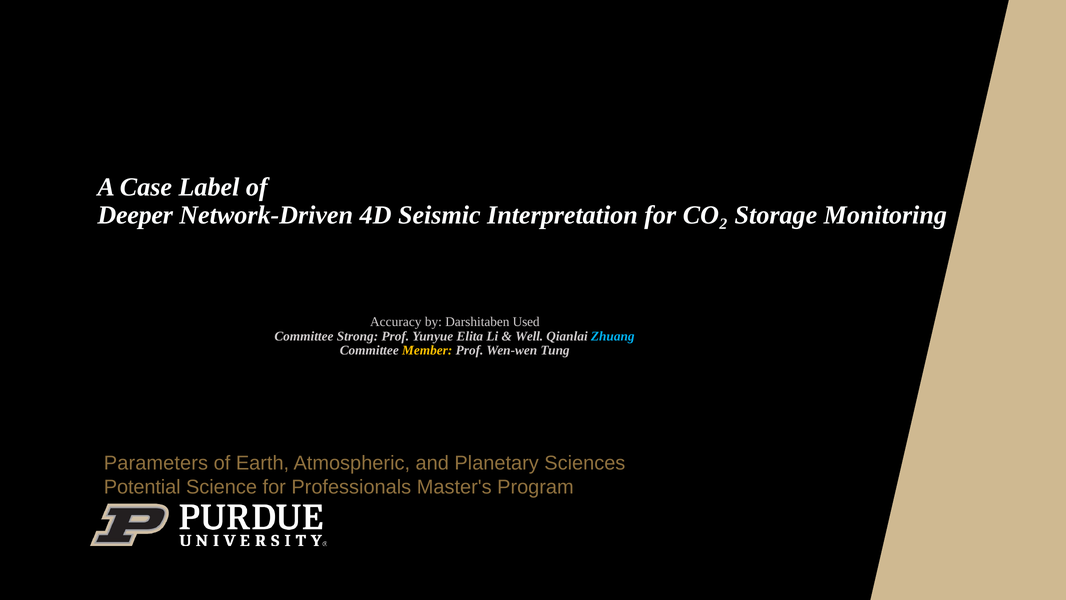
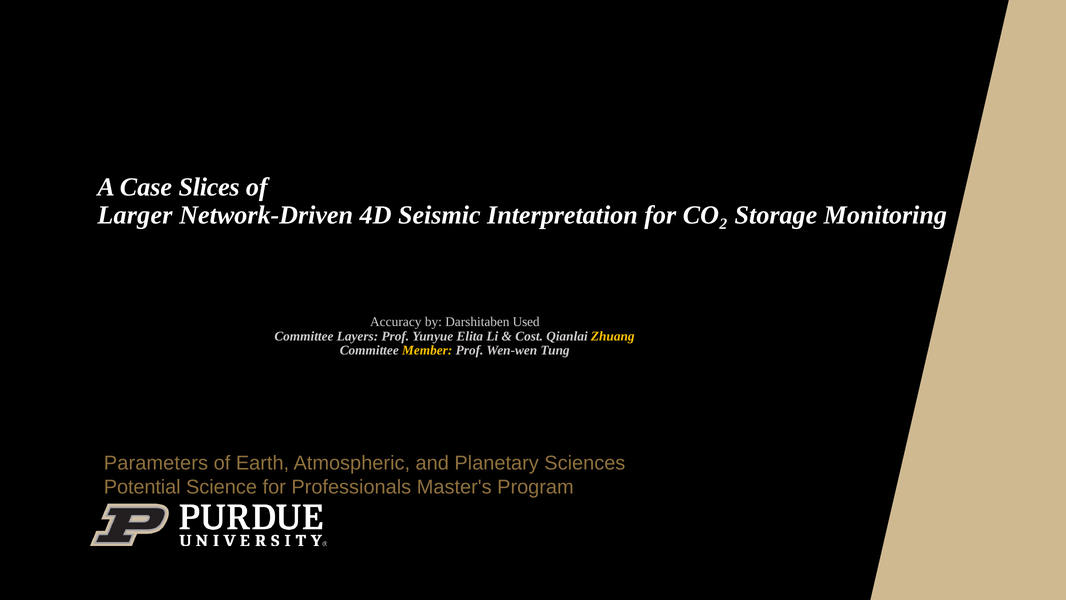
Label: Label -> Slices (209, 187)
Deeper: Deeper -> Larger (135, 215)
Strong: Strong -> Layers (358, 336)
Well: Well -> Cost (529, 336)
Zhuang colour: light blue -> yellow (613, 336)
